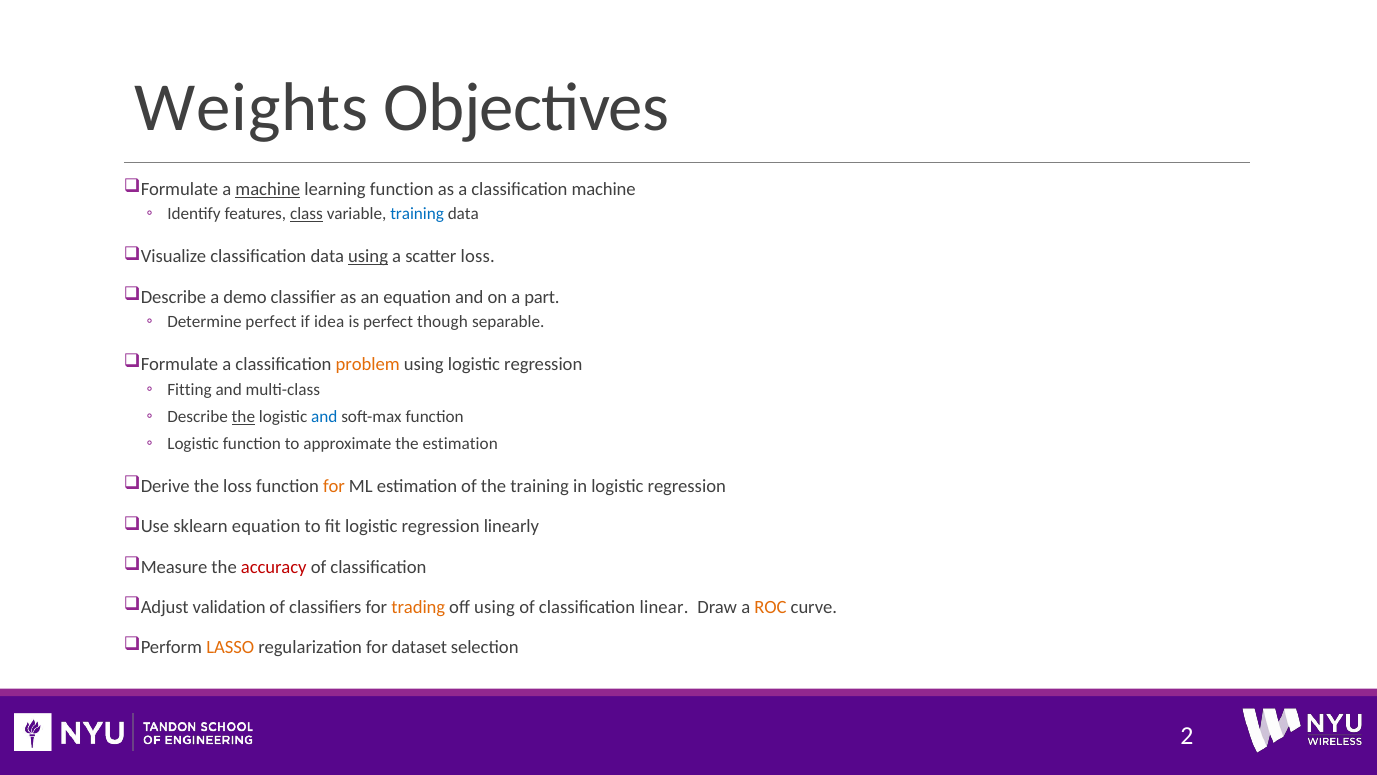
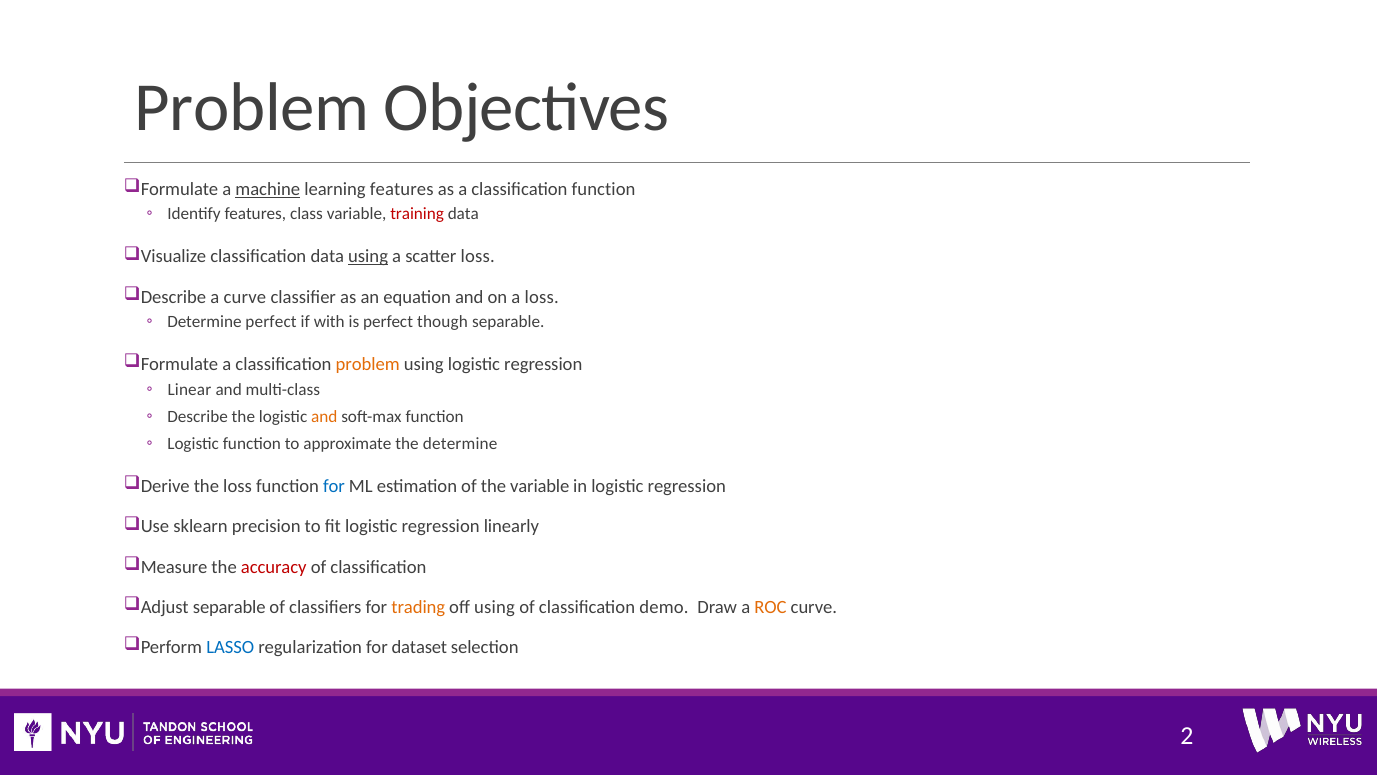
Weights: Weights -> Problem (252, 108)
learning function: function -> features (402, 189)
classification machine: machine -> function (604, 189)
class underline: present -> none (306, 214)
training colour: blue -> red (417, 214)
a demo: demo -> curve (245, 297)
a part: part -> loss (542, 297)
idea: idea -> with (329, 322)
Fitting: Fitting -> Linear (189, 389)
the underline: present -> none (243, 417)
and colour: blue -> orange (324, 417)
the estimation: estimation -> determine (460, 444)
for colour: orange -> blue (334, 486)
the training: training -> variable (540, 486)
sklearn equation: equation -> precision (266, 526)
validation: validation -> separable (229, 607)
linear: linear -> demo (664, 607)
LASSO colour: orange -> blue (230, 647)
